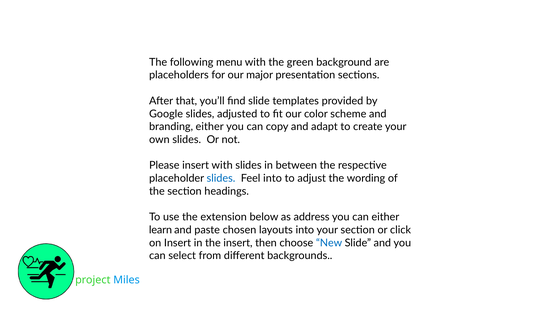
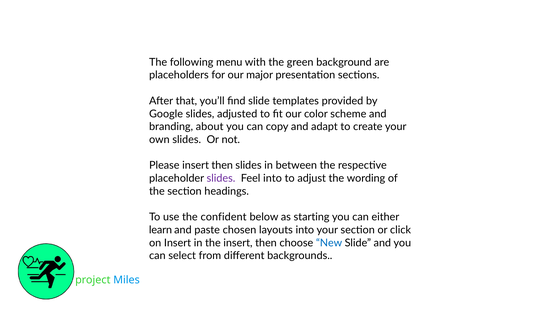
branding either: either -> about (210, 127)
Please insert with: with -> then (222, 165)
slides colour: blue -> purple (221, 178)
extension: extension -> confident (224, 217)
address: address -> starting (312, 217)
